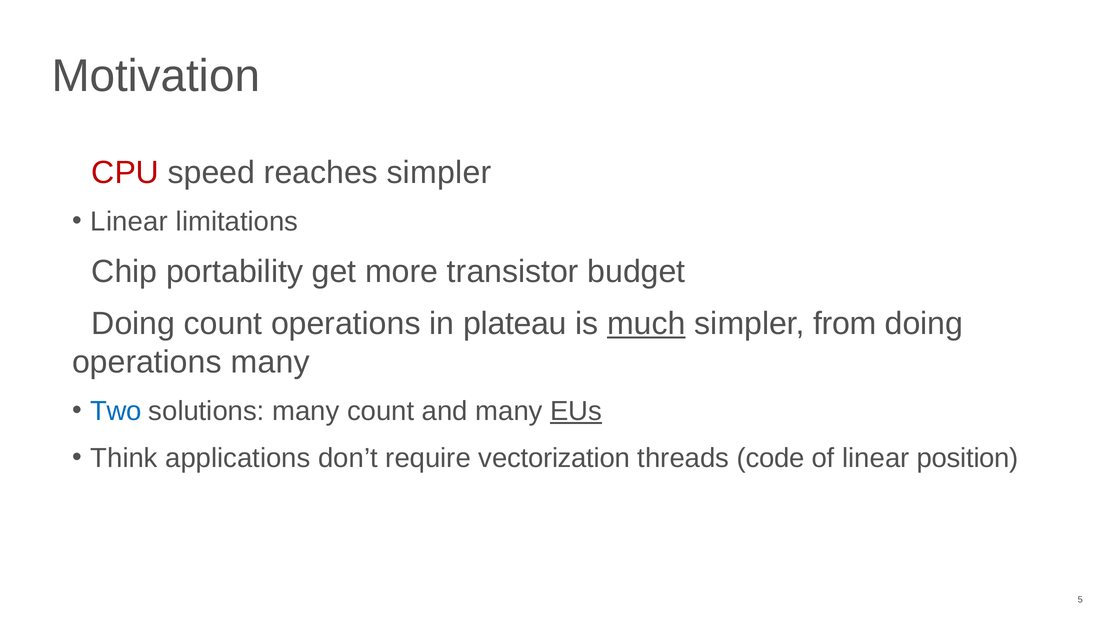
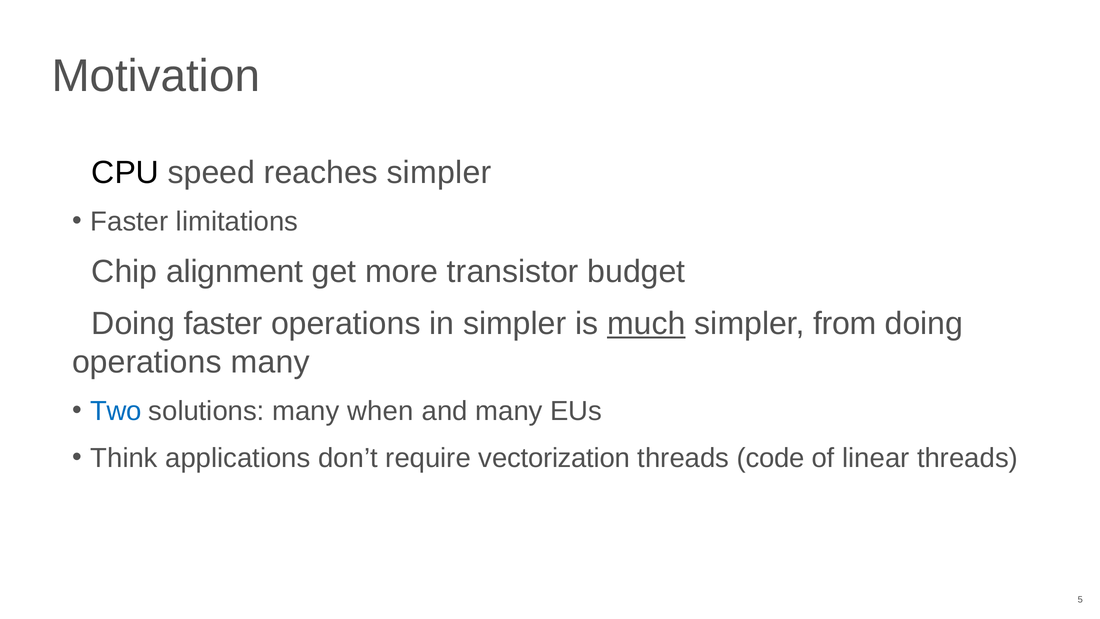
CPU colour: red -> black (125, 172)
Linear: Linear -> Faster (129, 222)
portability: portability -> alignment (235, 271)
Doing count: count -> faster (223, 323)
in plateau: plateau -> simpler (515, 323)
many count: count -> when (380, 411)
EUs underline: present -> none (576, 411)
linear position: position -> threads (968, 458)
